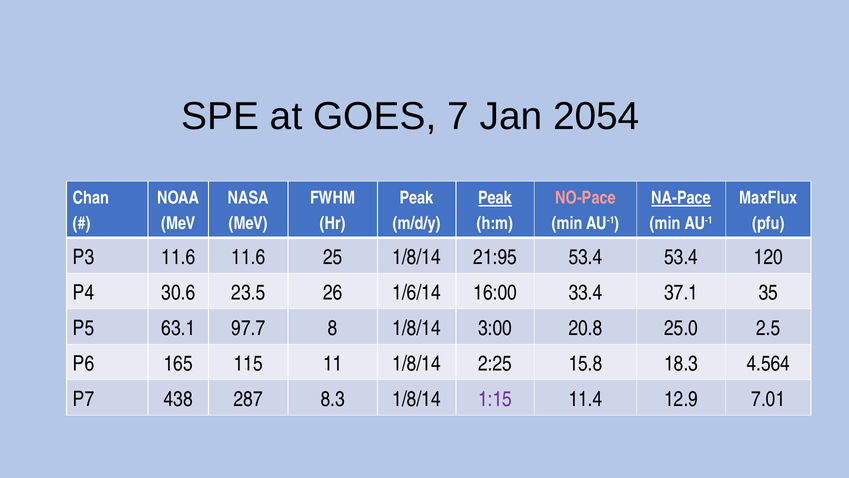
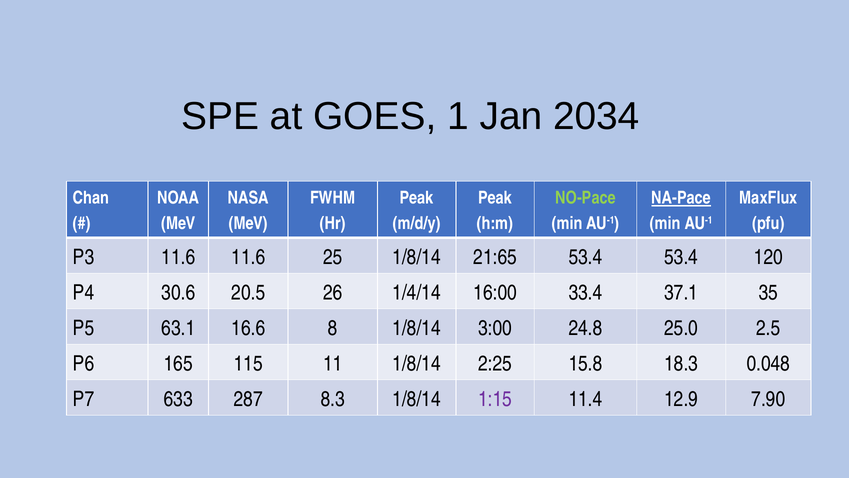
7: 7 -> 1 (458, 116)
2054: 2054 -> 2034 (596, 116)
Peak underline: present -> none (495, 198)
NO-Pace colour: pink -> light green (586, 198)
21:95: 21:95 -> 21:65 (495, 257)
23.5: 23.5 -> 20.5 (248, 292)
1/6/14: 1/6/14 -> 1/4/14 (417, 292)
97.7: 97.7 -> 16.6 (248, 328)
20.8: 20.8 -> 24.8 (586, 328)
4.564: 4.564 -> 0.048 (768, 363)
438: 438 -> 633 (178, 399)
7.01: 7.01 -> 7.90 (768, 399)
